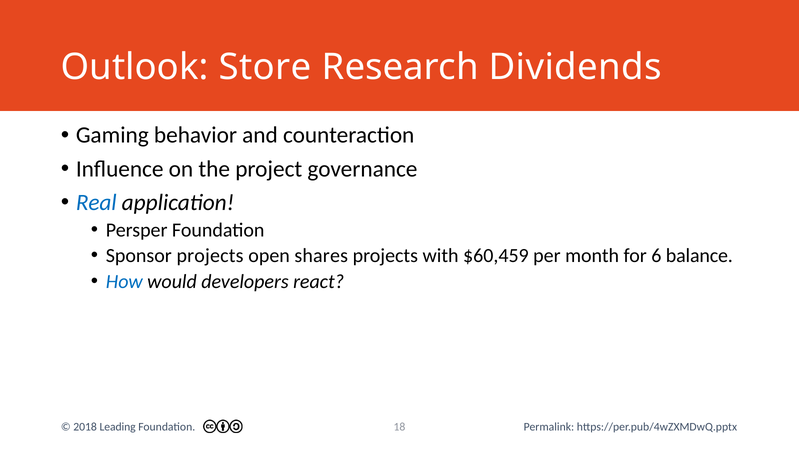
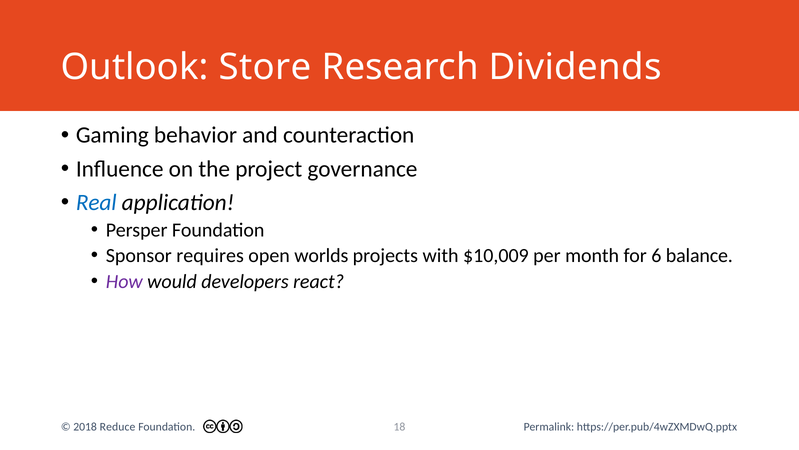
Sponsor projects: projects -> requires (210, 255)
shares: shares -> worlds (321, 255)
$60,459: $60,459 -> $10,009 (496, 255)
How colour: blue -> purple (124, 281)
Leading: Leading -> Reduce (118, 426)
